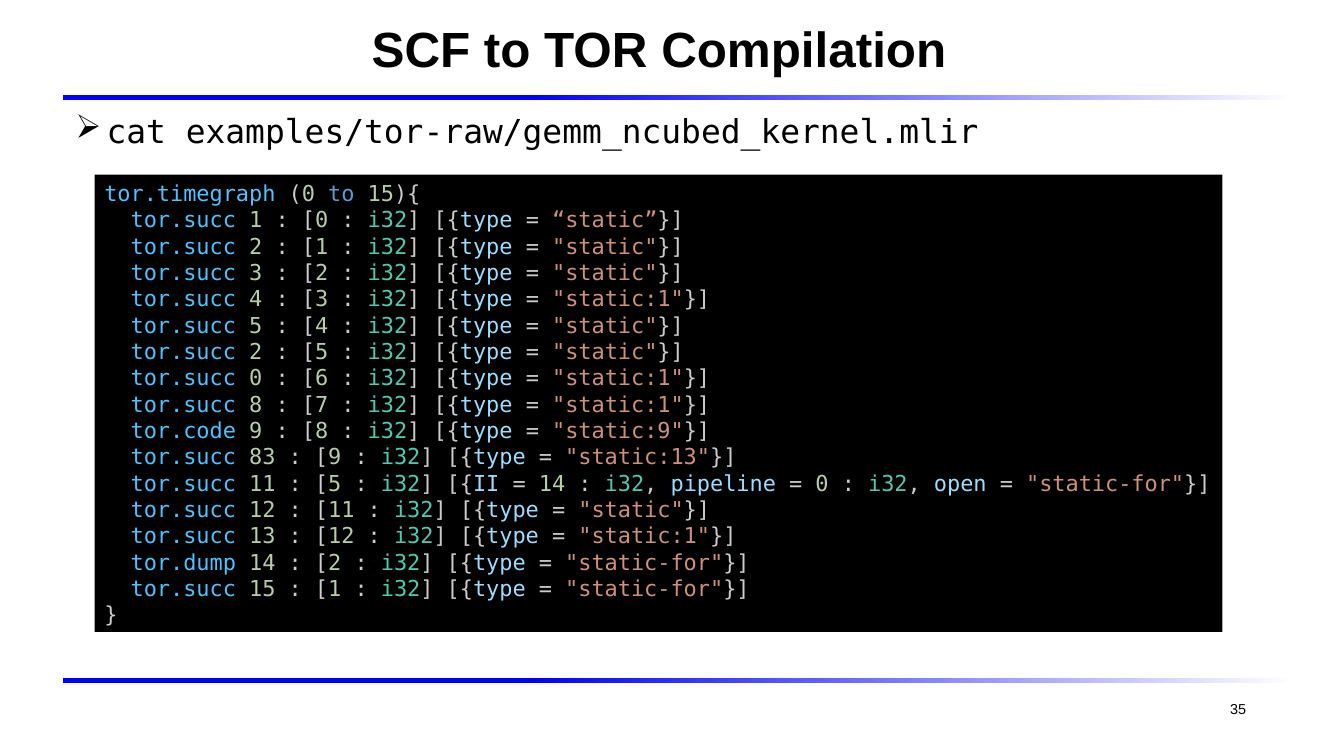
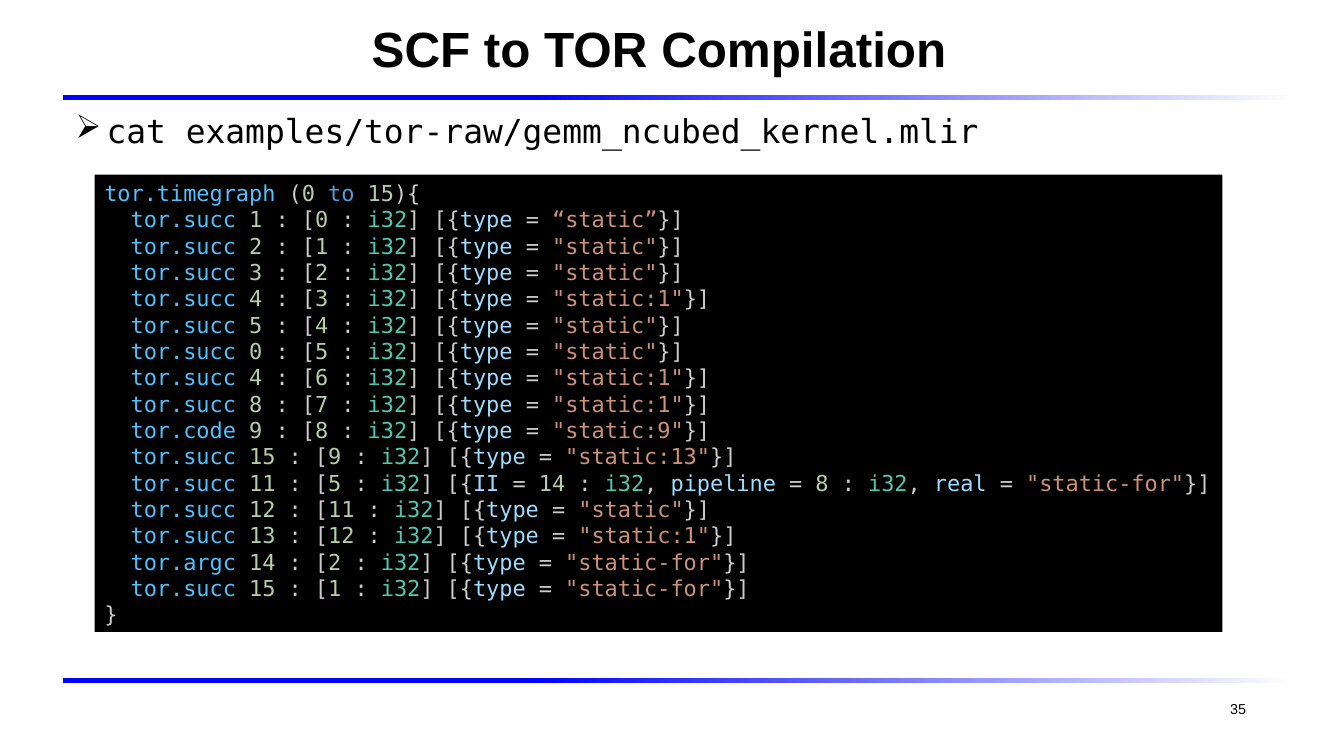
2: 2 -> 0 (256, 352)
0: 0 -> 4 (256, 378)
83: 83 -> 15 (262, 457)
0: 0 -> 8 (822, 484)
open: open -> real (960, 484)
tor.dump: tor.dump -> tor.argc (183, 563)
